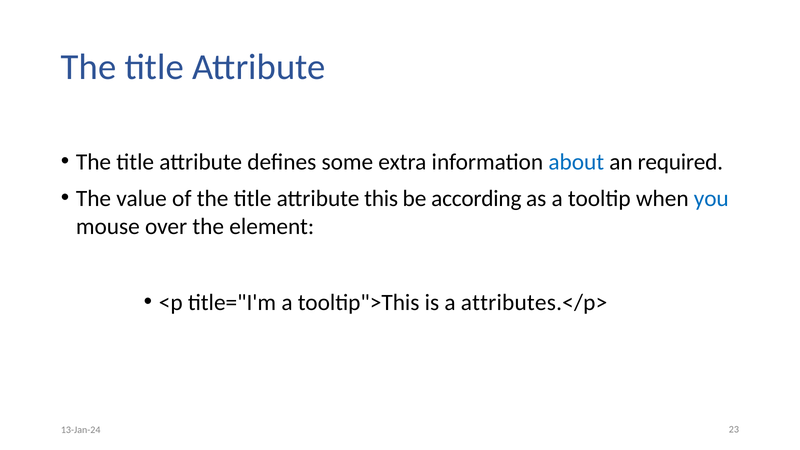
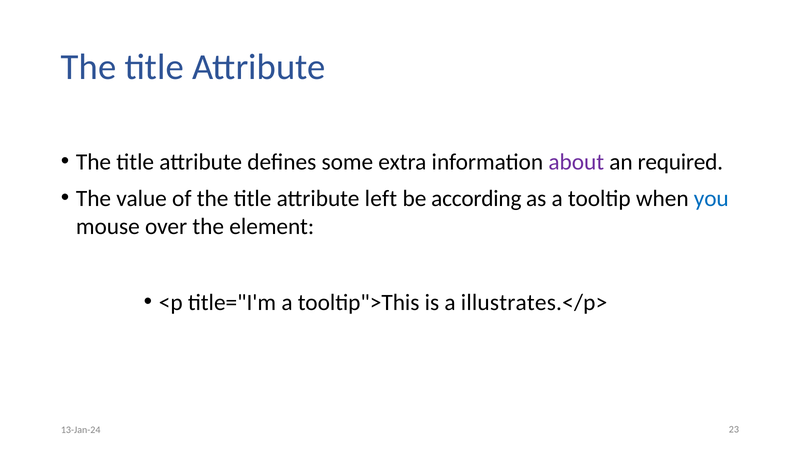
about colour: blue -> purple (576, 162)
this: this -> left (381, 198)
attributes.</p>: attributes.</p> -> illustrates.</p> (534, 303)
